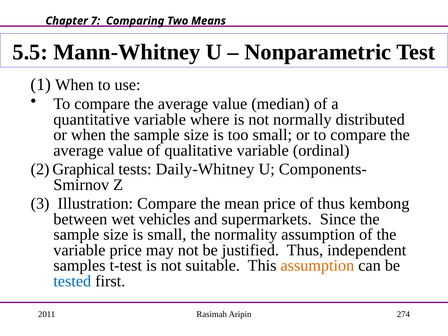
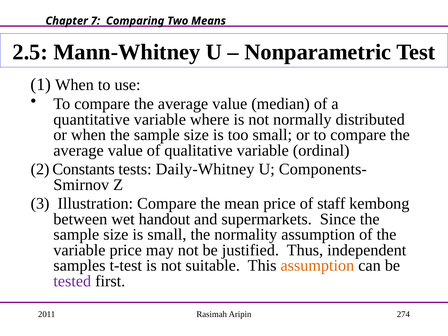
5.5: 5.5 -> 2.5 (30, 52)
Graphical: Graphical -> Constants (84, 169)
of thus: thus -> staff (331, 204)
vehicles: vehicles -> handout (164, 219)
tested colour: blue -> purple (72, 281)
